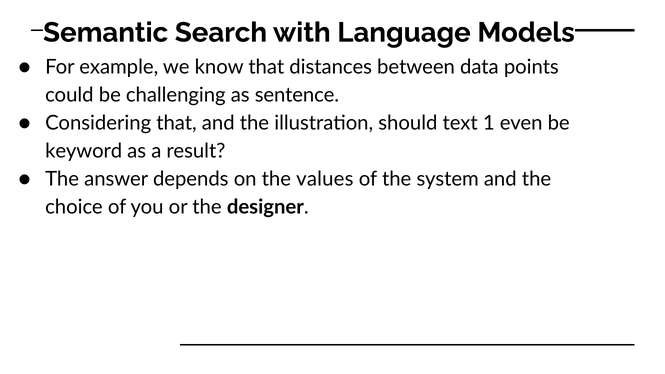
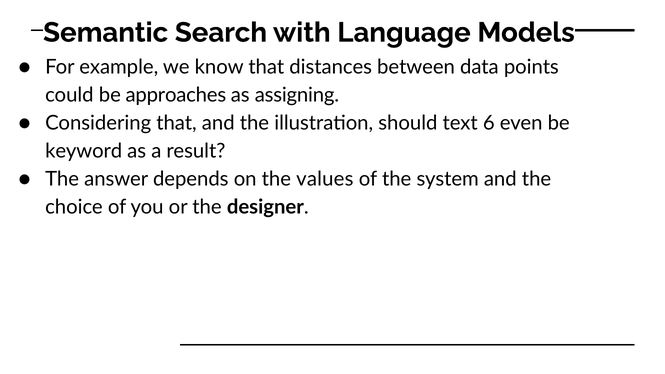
challenging: challenging -> approaches (176, 95)
sentence: sentence -> assigning (297, 95)
1: 1 -> 6 (489, 123)
